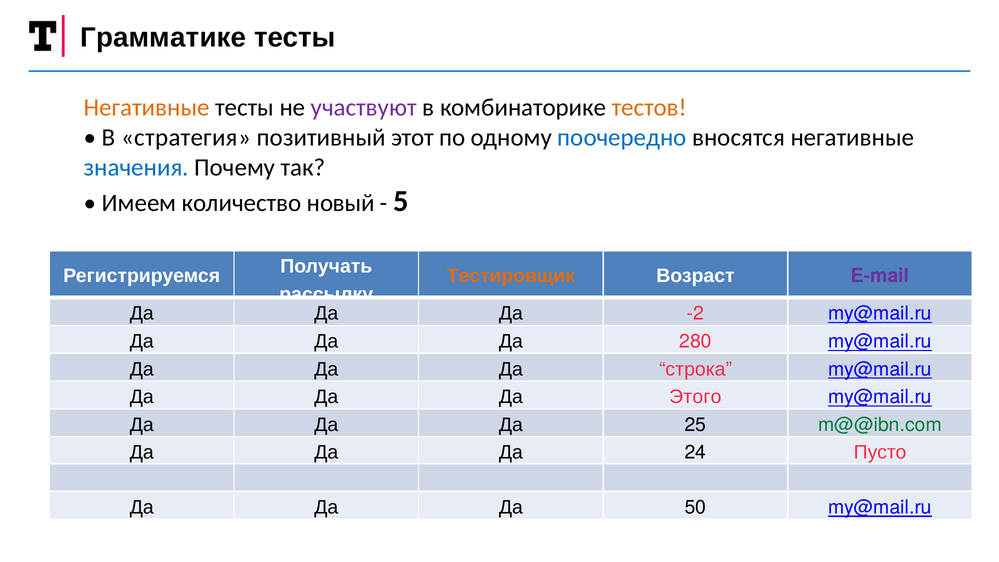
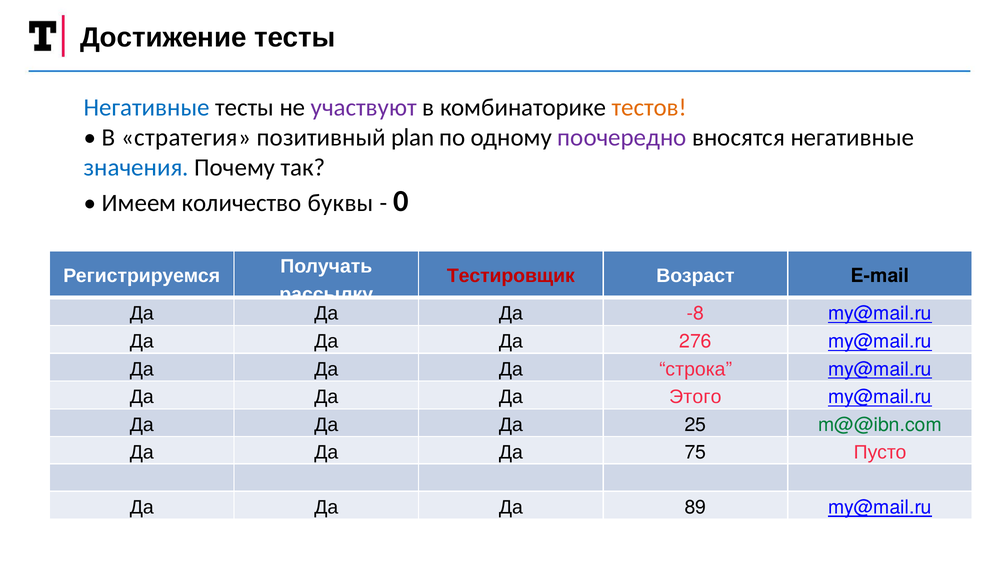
Грамматике: Грамматике -> Достижение (163, 38)
Негативные colour: orange -> blue (147, 108)
этот: этот -> plan (413, 138)
поочередно colour: blue -> purple (622, 138)
новый: новый -> буквы (340, 203)
5: 5 -> 0 (401, 201)
Тестировщик colour: orange -> red (511, 276)
E-mail colour: purple -> black (880, 276)
-2: -2 -> -8 (695, 313)
280: 280 -> 276 (695, 341)
24: 24 -> 75 (695, 452)
50: 50 -> 89 (695, 507)
